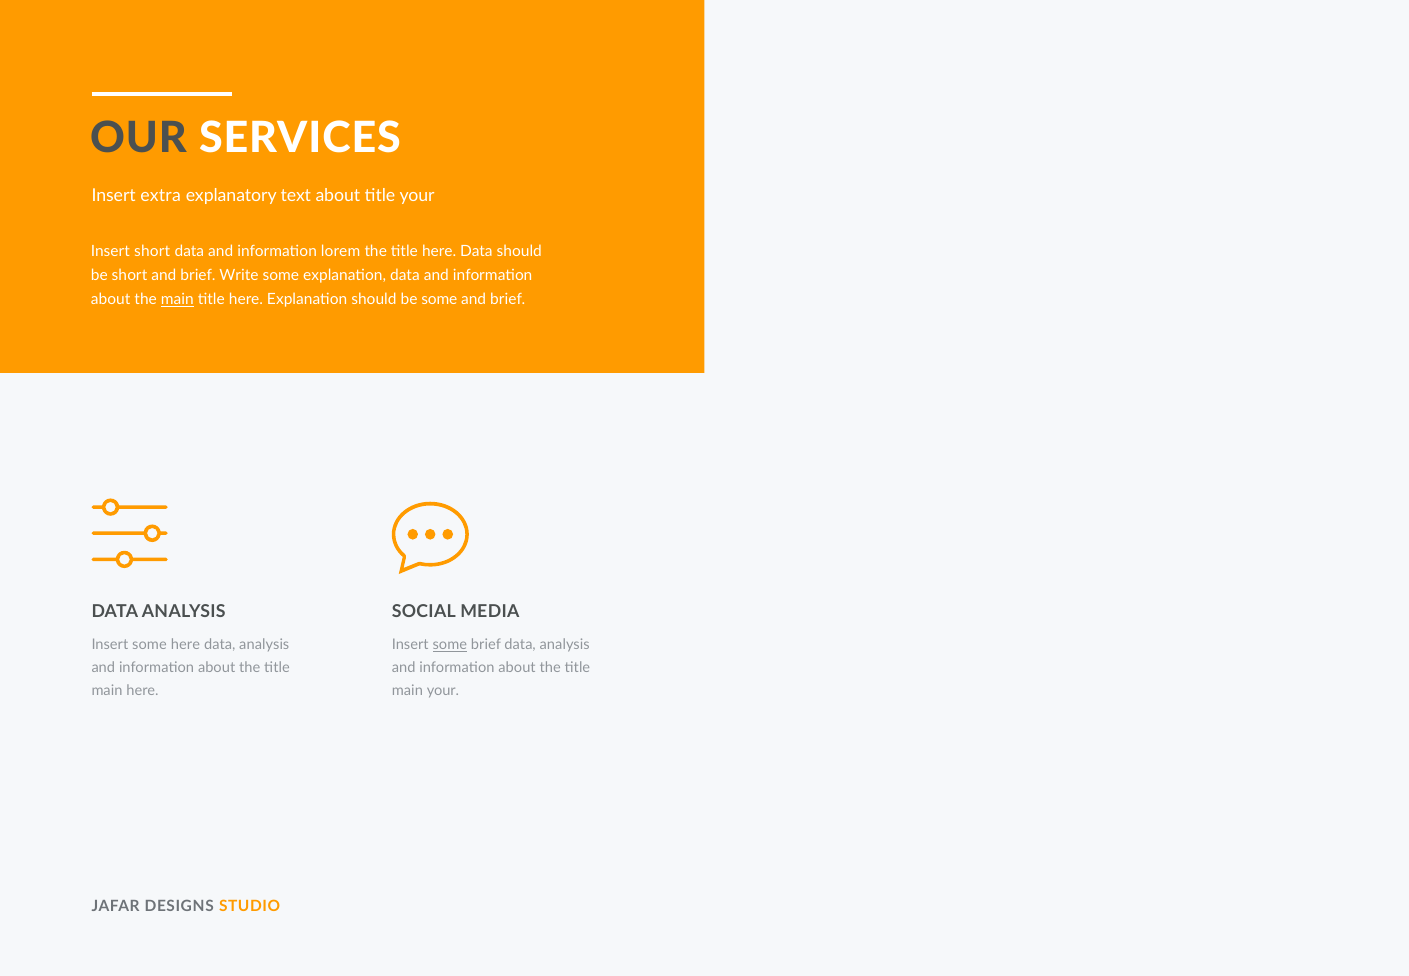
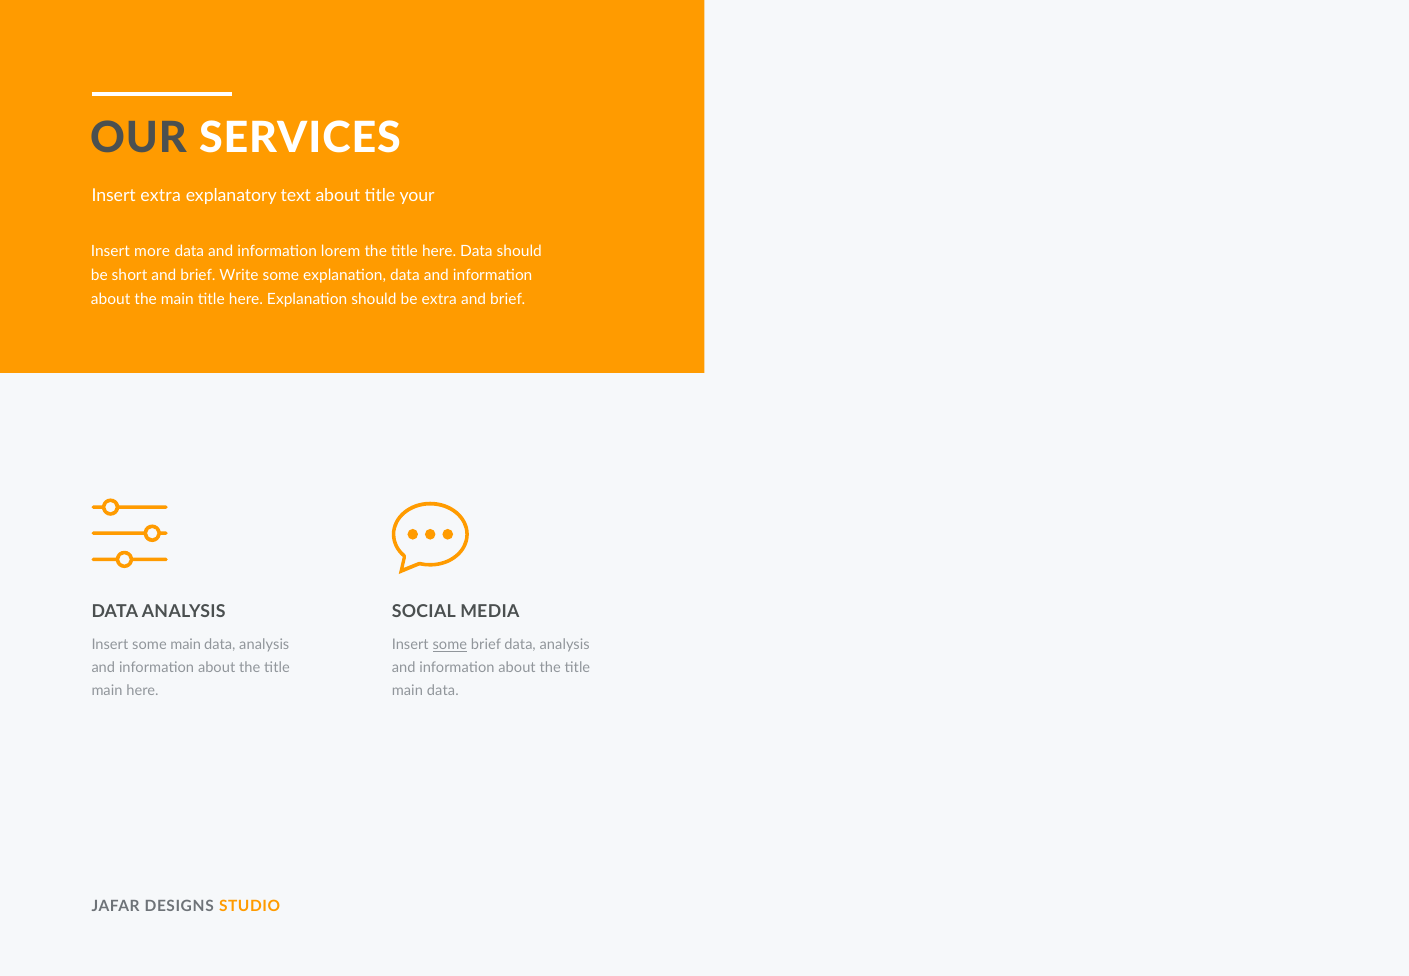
Insert short: short -> more (152, 251)
main underline: present -> none (177, 299)
be some: some -> extra (439, 299)
some here: here -> main (186, 645)
your: your -> data (443, 690)
